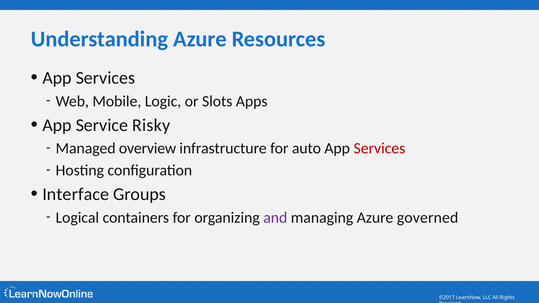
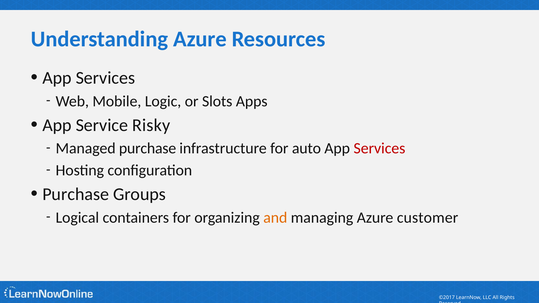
Managed overview: overview -> purchase (148, 148)
Interface: Interface -> Purchase (76, 194)
and colour: purple -> orange (275, 218)
governed: governed -> customer (428, 218)
